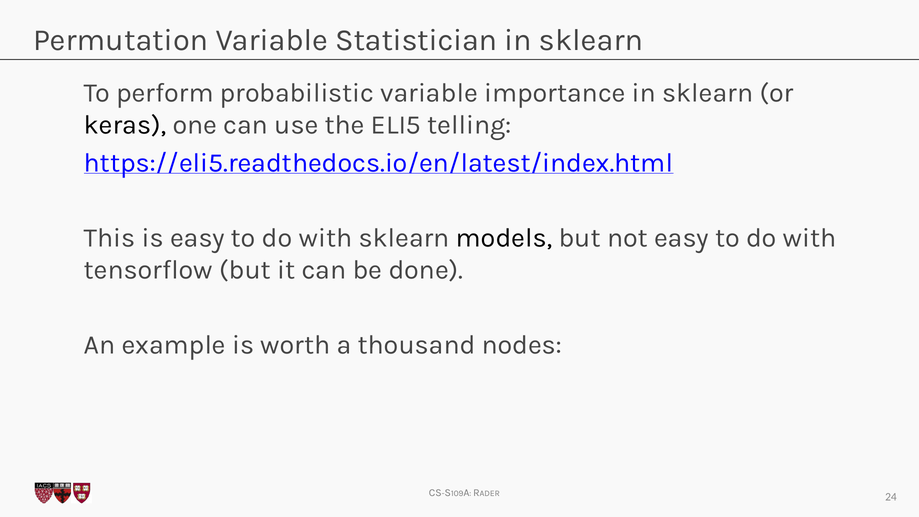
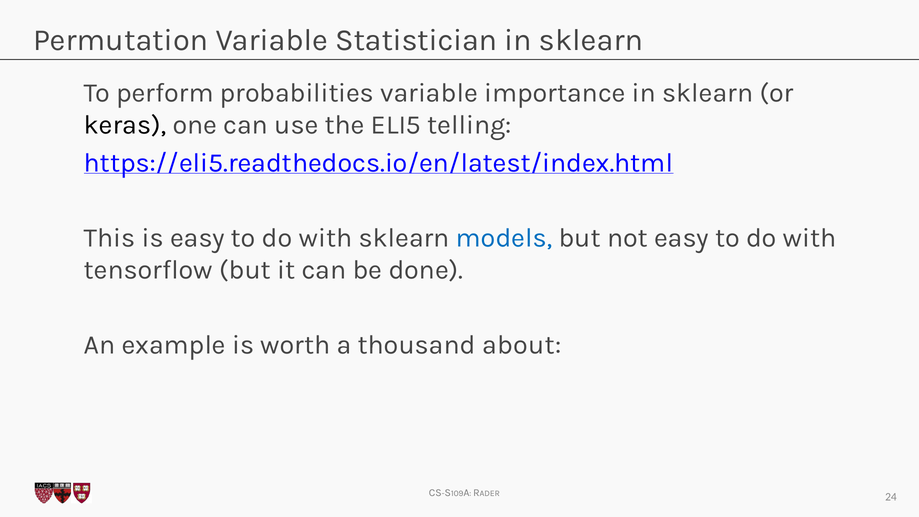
probabilistic: probabilistic -> probabilities (297, 93)
models colour: black -> blue (504, 238)
nodes: nodes -> about (522, 345)
